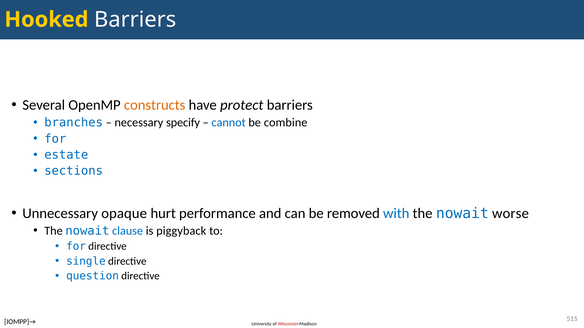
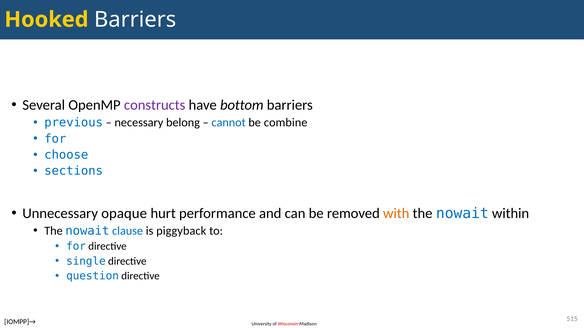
constructs colour: orange -> purple (155, 105)
protect: protect -> bottom (242, 105)
branches: branches -> previous (74, 123)
specify: specify -> belong (183, 123)
estate: estate -> choose (66, 155)
with colour: blue -> orange (396, 214)
worse: worse -> within (511, 214)
